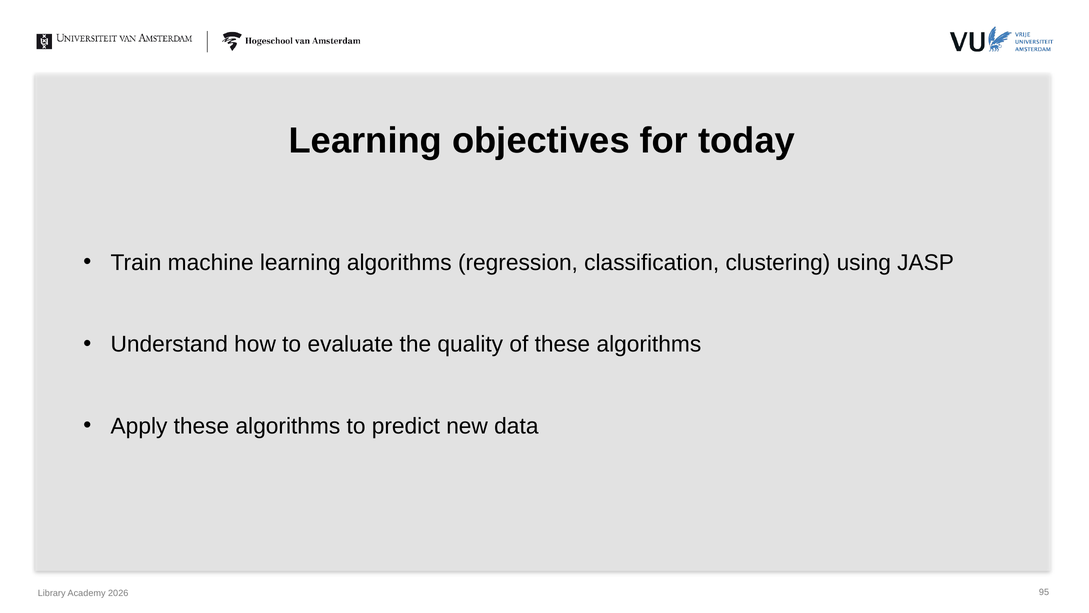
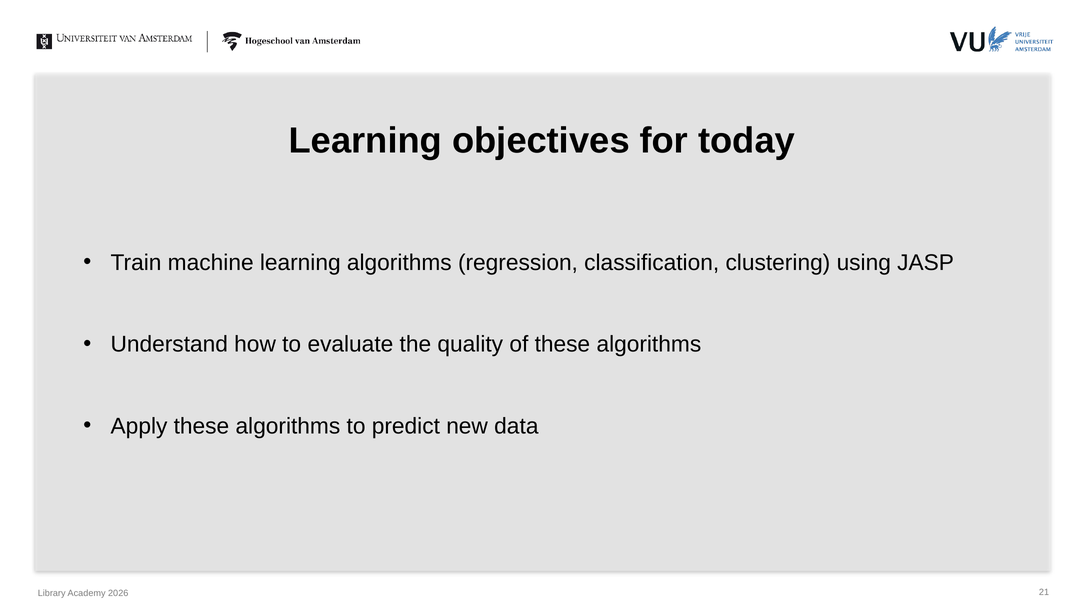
95: 95 -> 21 (1044, 592)
